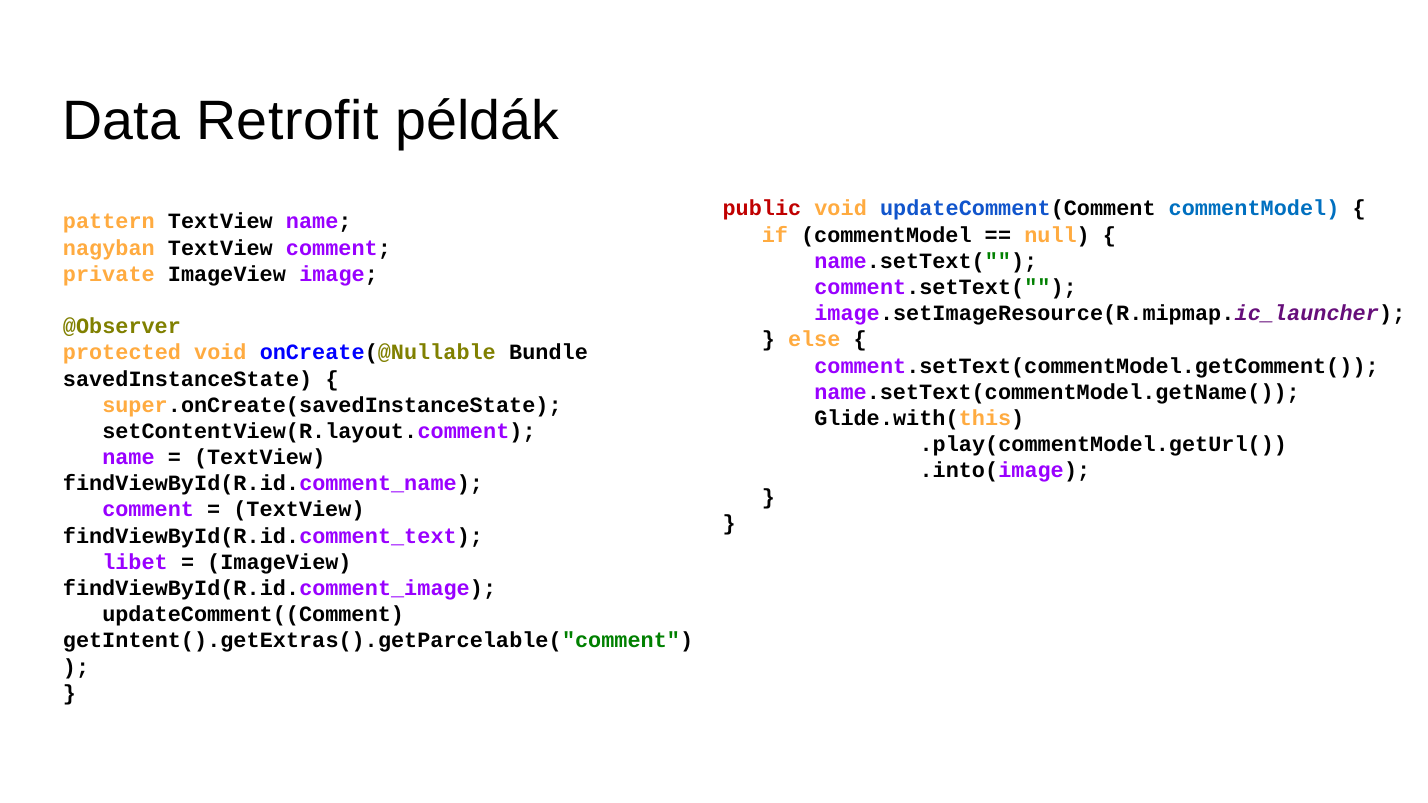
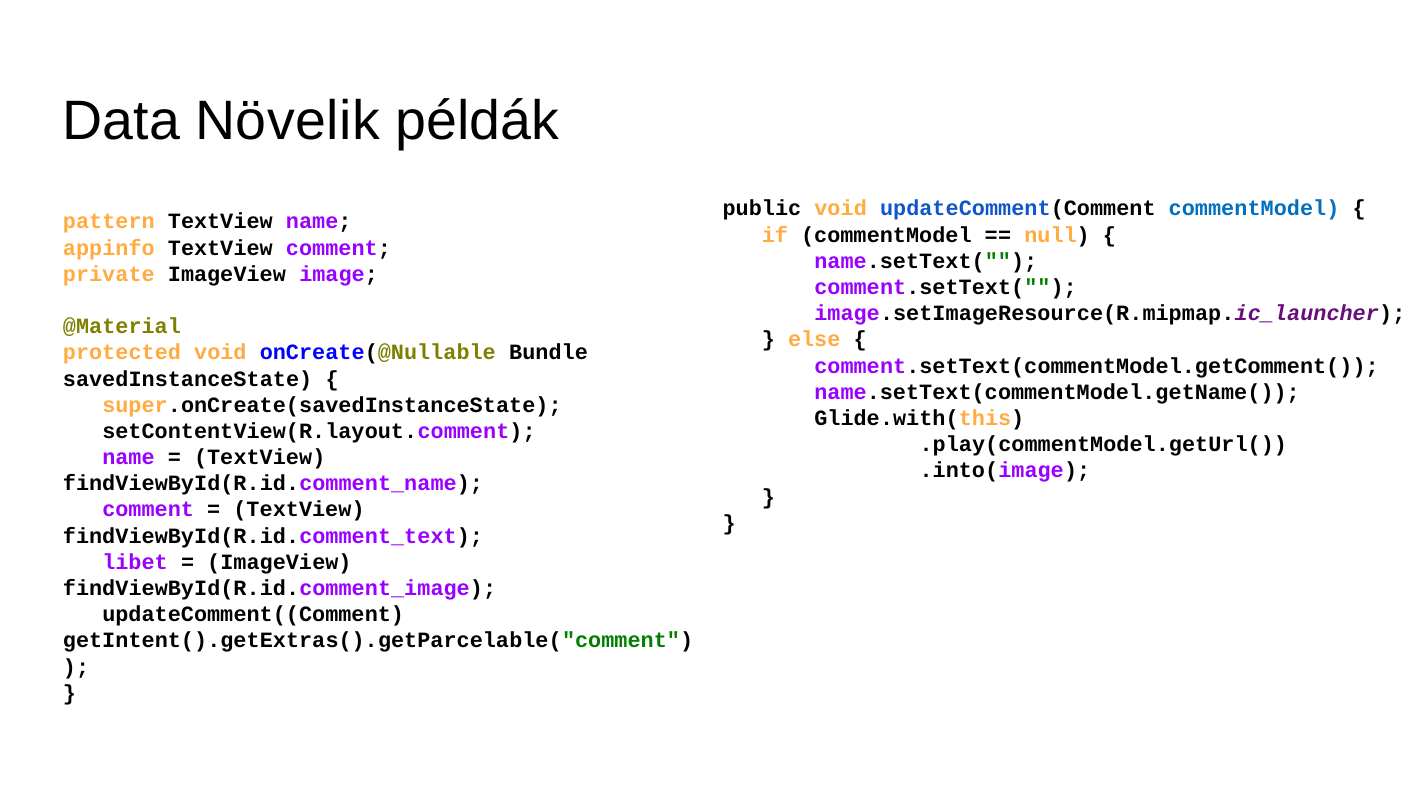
Retrofit: Retrofit -> Növelik (287, 121)
public colour: red -> black (762, 209)
nagyban: nagyban -> appinfo (109, 248)
@Observer: @Observer -> @Material (122, 327)
